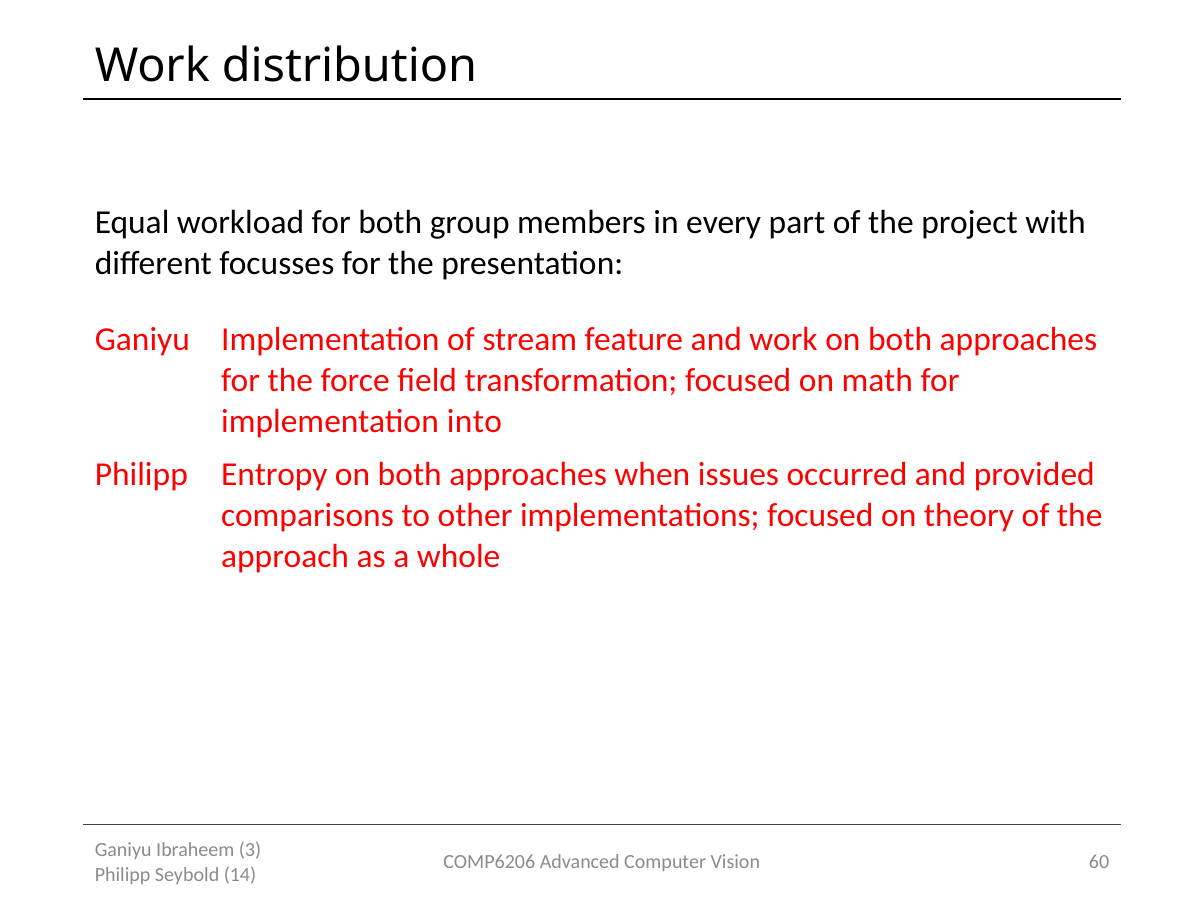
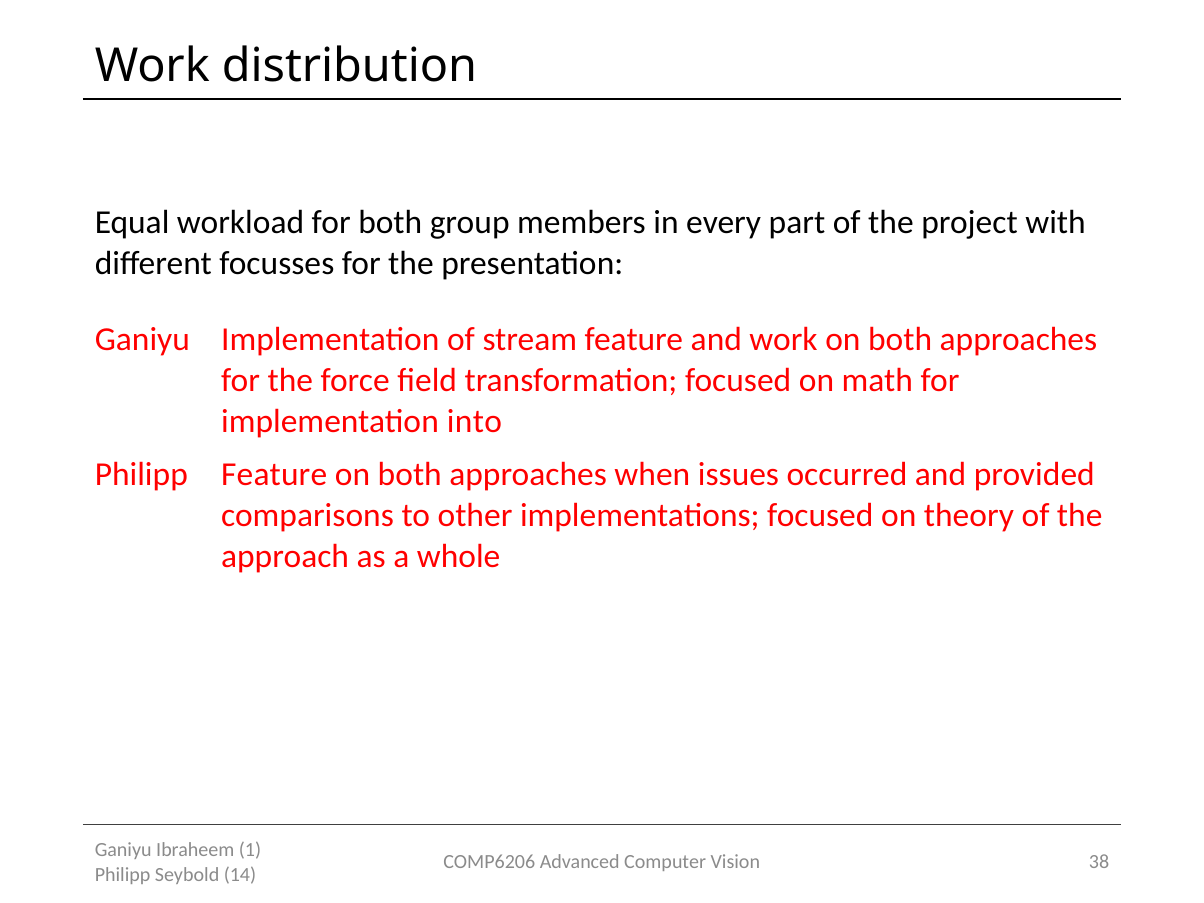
Philipp Entropy: Entropy -> Feature (274, 475)
3: 3 -> 1 (250, 850)
60: 60 -> 38 (1099, 862)
